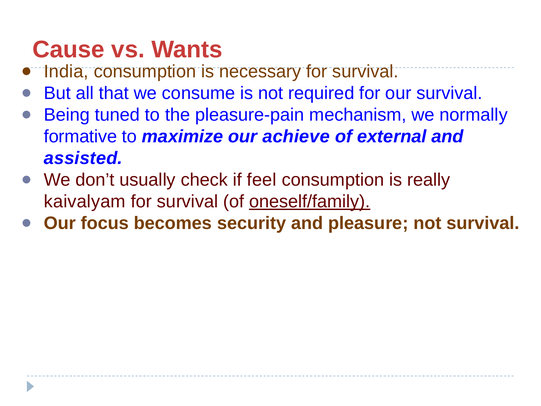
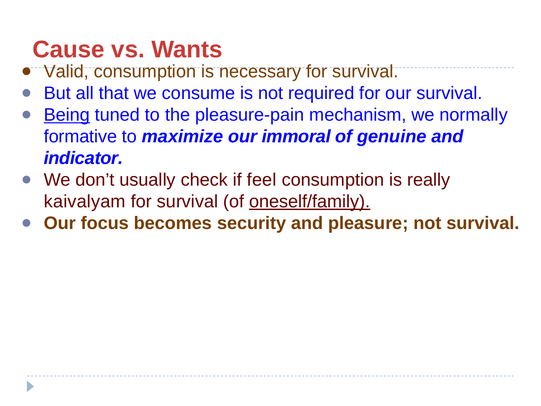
India: India -> Valid (66, 72)
Being underline: none -> present (67, 115)
achieve: achieve -> immoral (296, 137)
external: external -> genuine (392, 137)
assisted: assisted -> indicator (83, 158)
